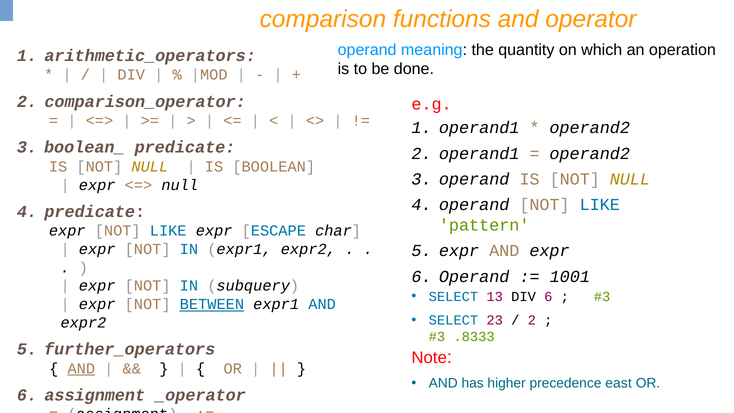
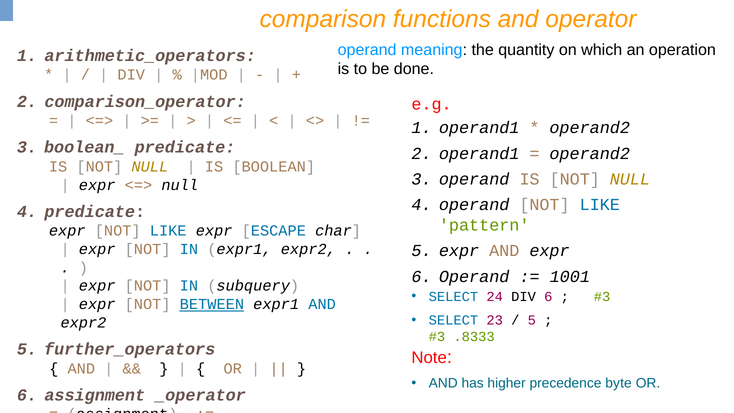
13: 13 -> 24 (495, 296)
2: 2 -> 5 (532, 320)
AND underline: present -> none (81, 368)
east: east -> byte (619, 383)
